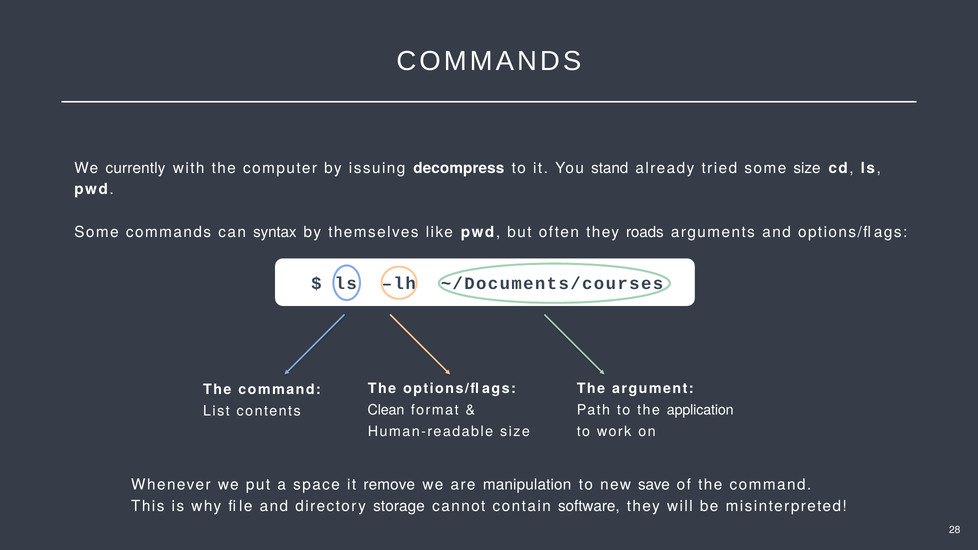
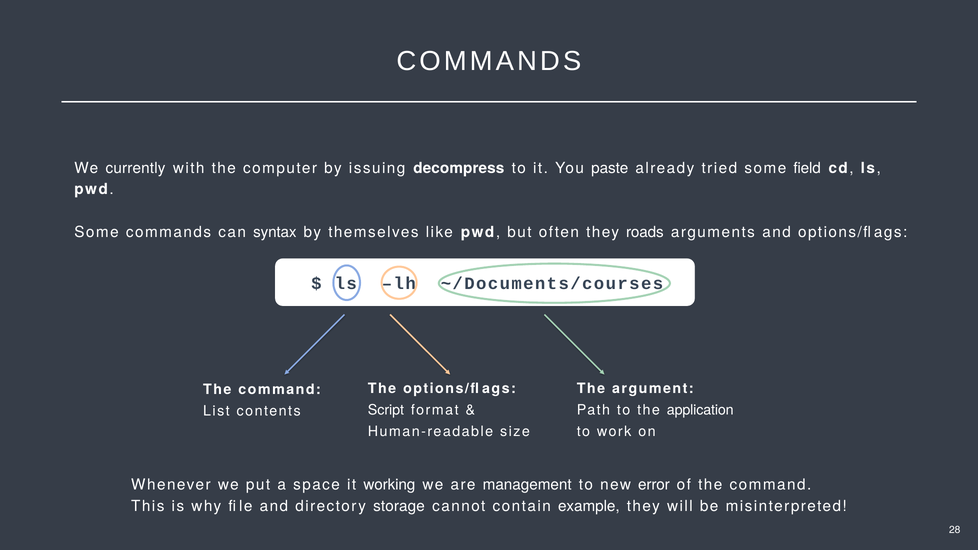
stand: stand -> paste (610, 168)
some size: size -> field (807, 168)
Clean: Clean -> Script (386, 410)
remove: remove -> working (389, 485)
manipulation: manipulation -> management (527, 485)
save: save -> error (654, 485)
software: software -> example (589, 507)
